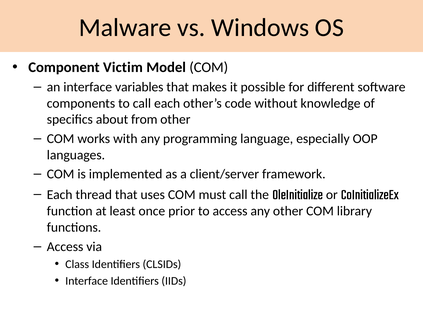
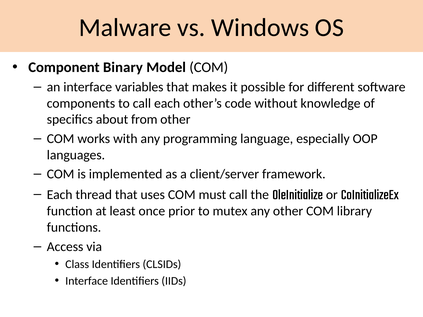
Victim: Victim -> Binary (123, 67)
to access: access -> mutex (230, 211)
